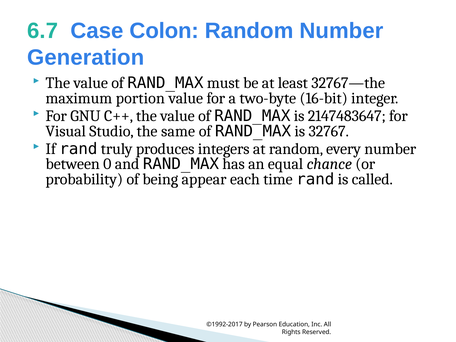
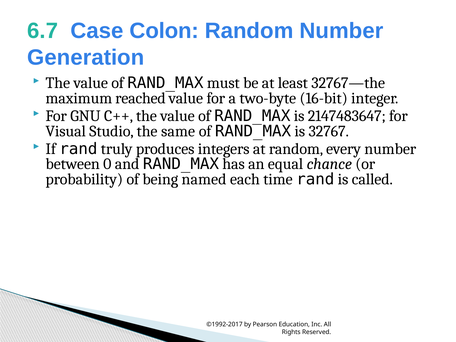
portion: portion -> reached (140, 98)
appear: appear -> named (204, 179)
